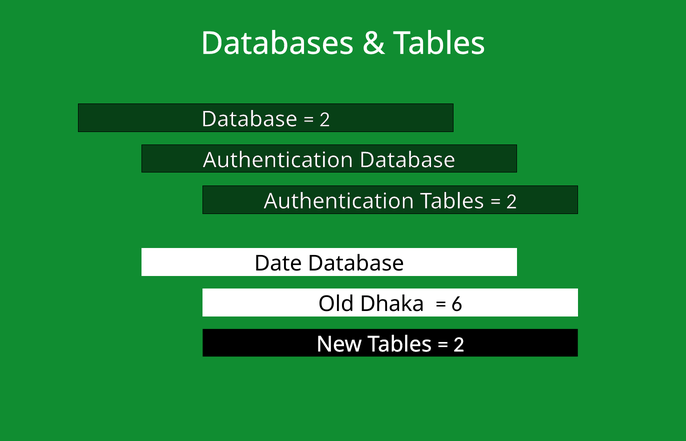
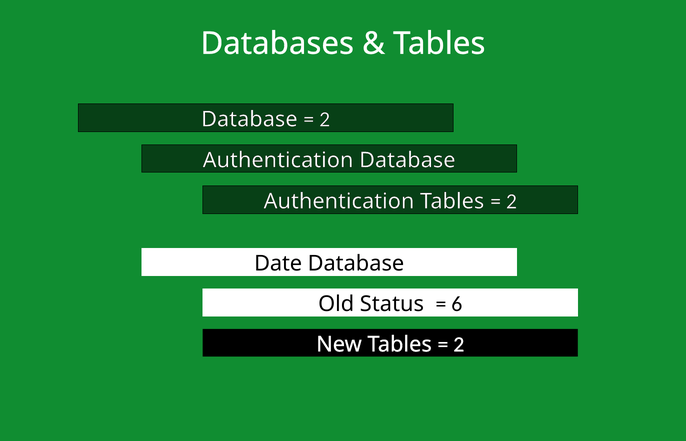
Dhaka: Dhaka -> Status (392, 304)
